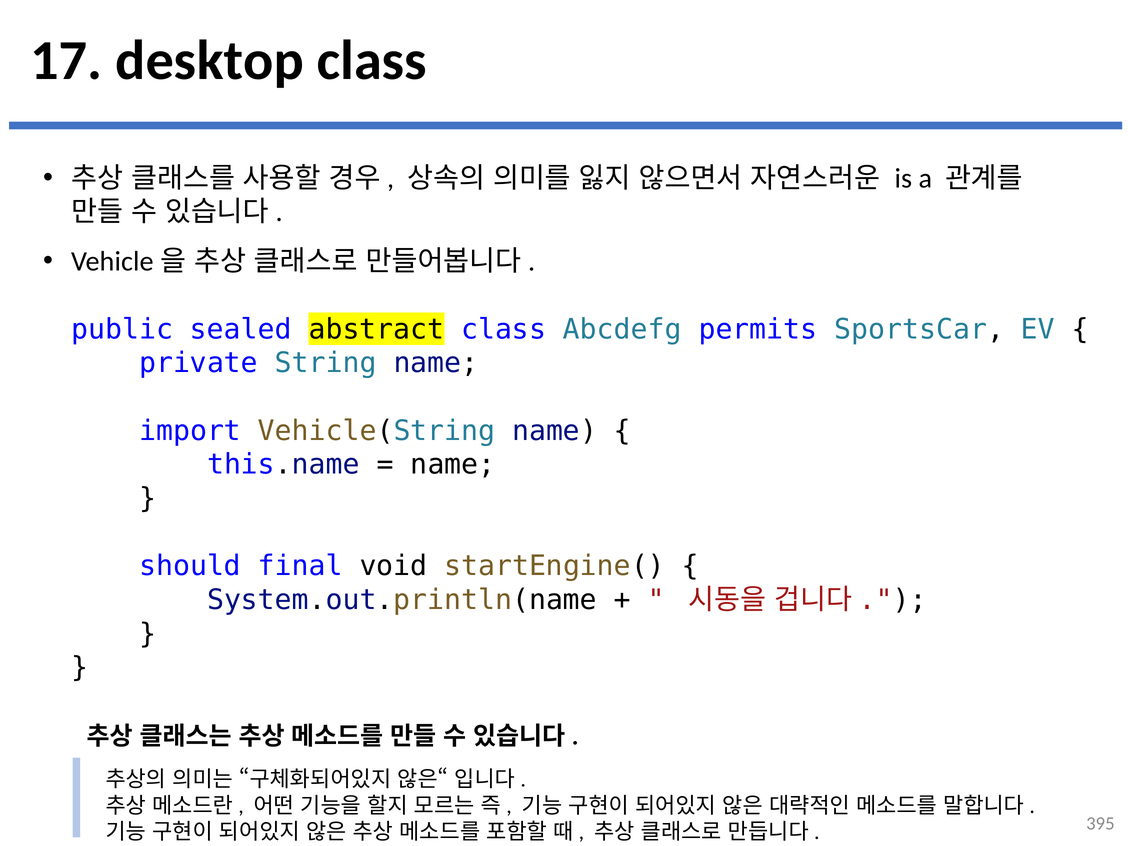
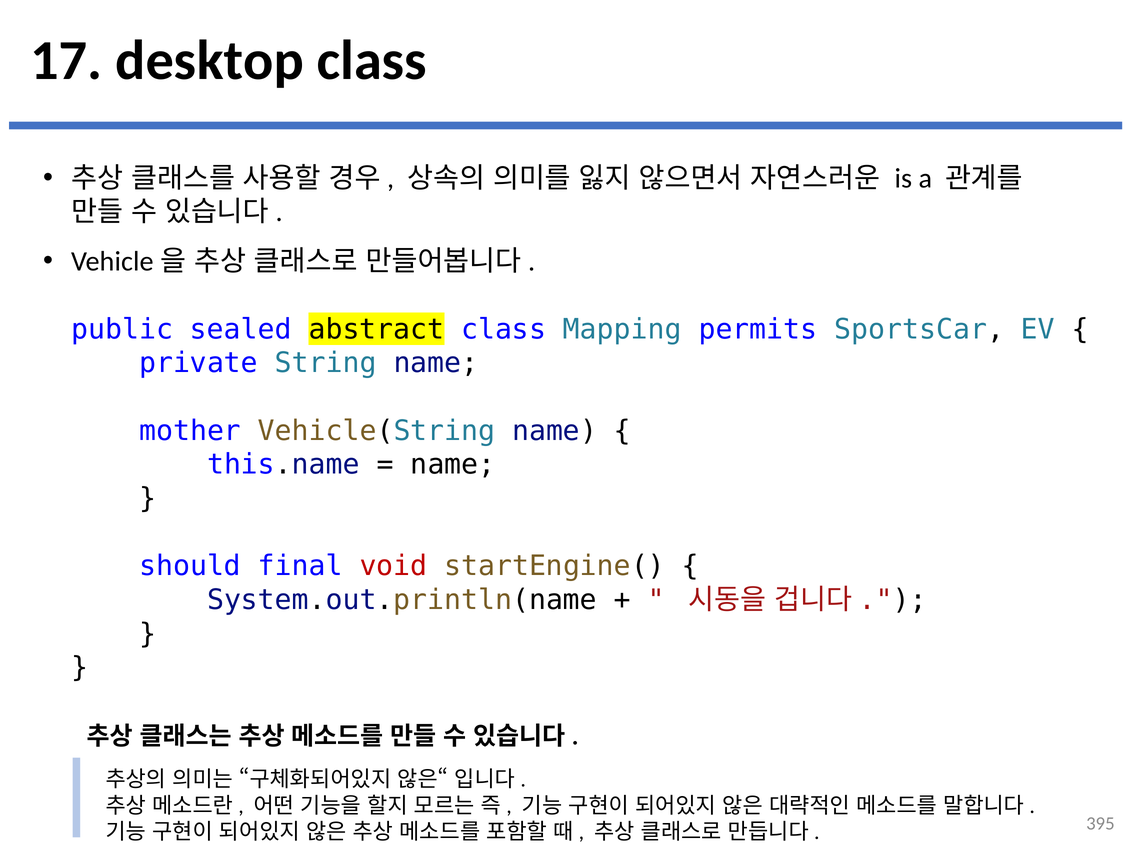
Abcdefg: Abcdefg -> Mapping (622, 329)
import: import -> mother (190, 431)
void colour: black -> red (393, 566)
